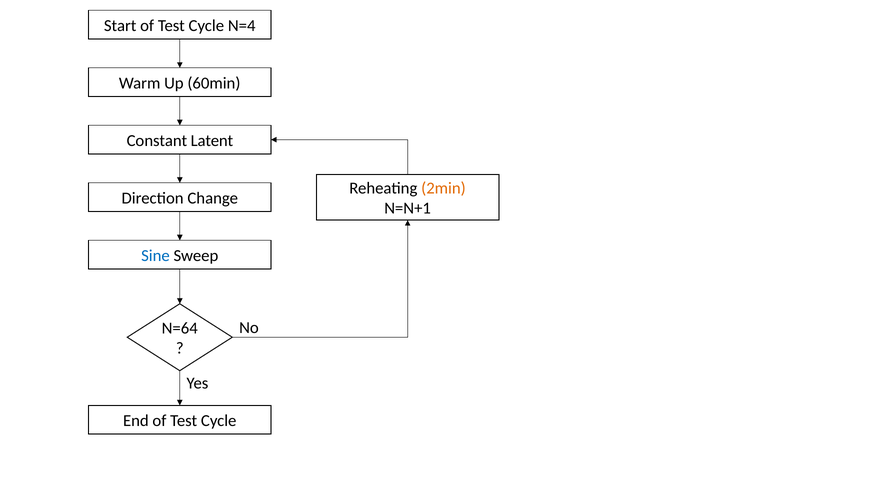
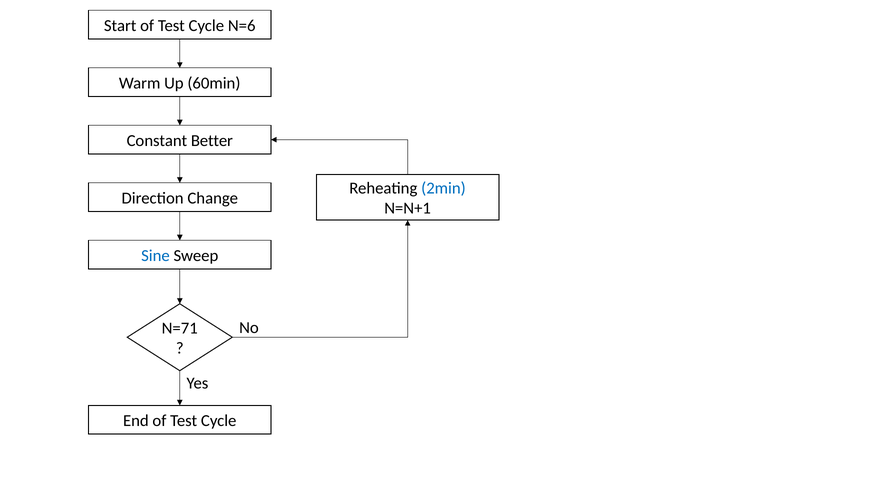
N=4: N=4 -> N=6 (242, 26)
Latent: Latent -> Better (212, 141)
2min colour: orange -> blue (443, 188)
N=64: N=64 -> N=71 (180, 329)
